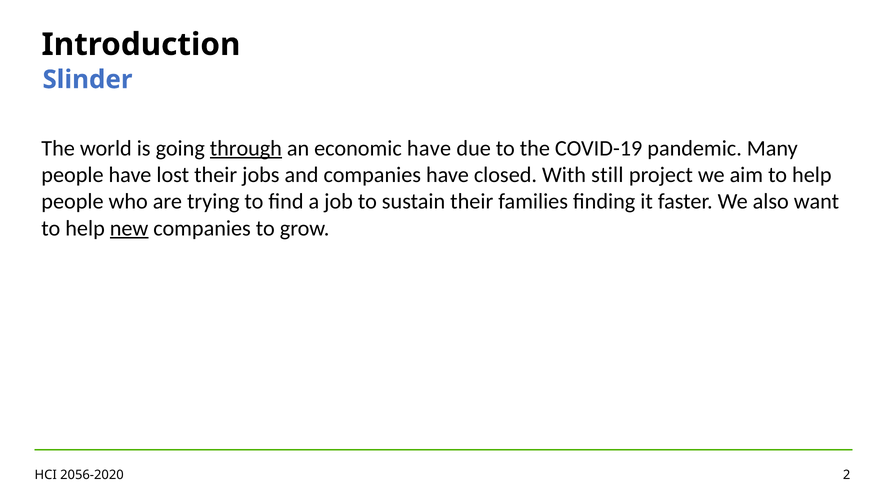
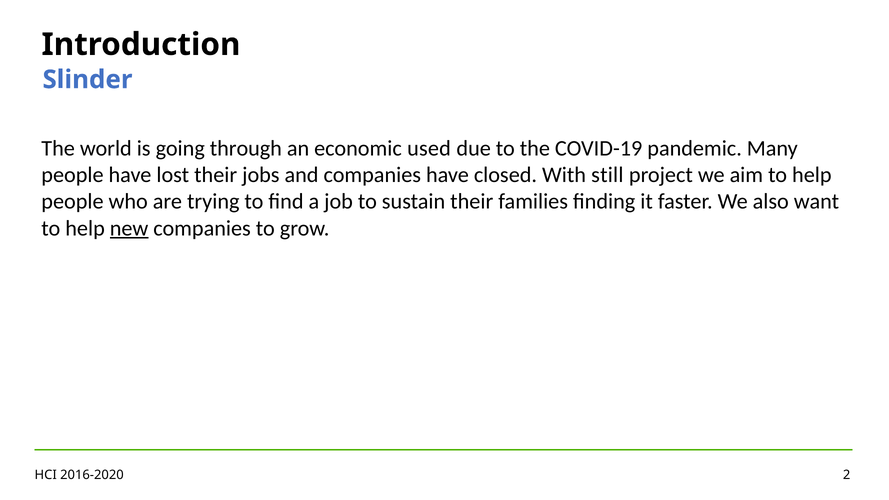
through underline: present -> none (246, 148)
economic have: have -> used (429, 148)
2056-2020: 2056-2020 -> 2016-2020 (92, 475)
